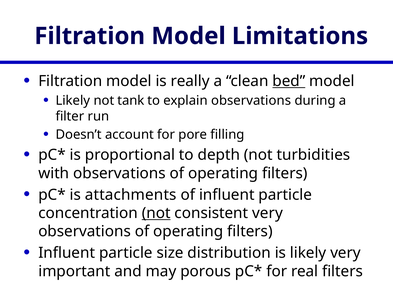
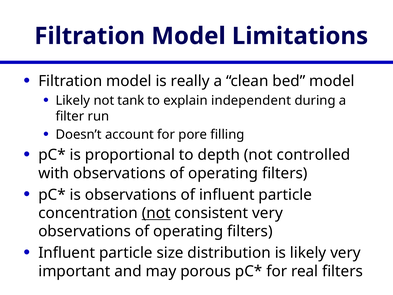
bed underline: present -> none (289, 81)
explain observations: observations -> independent (251, 100)
turbidities: turbidities -> controlled (313, 155)
is attachments: attachments -> observations (131, 195)
